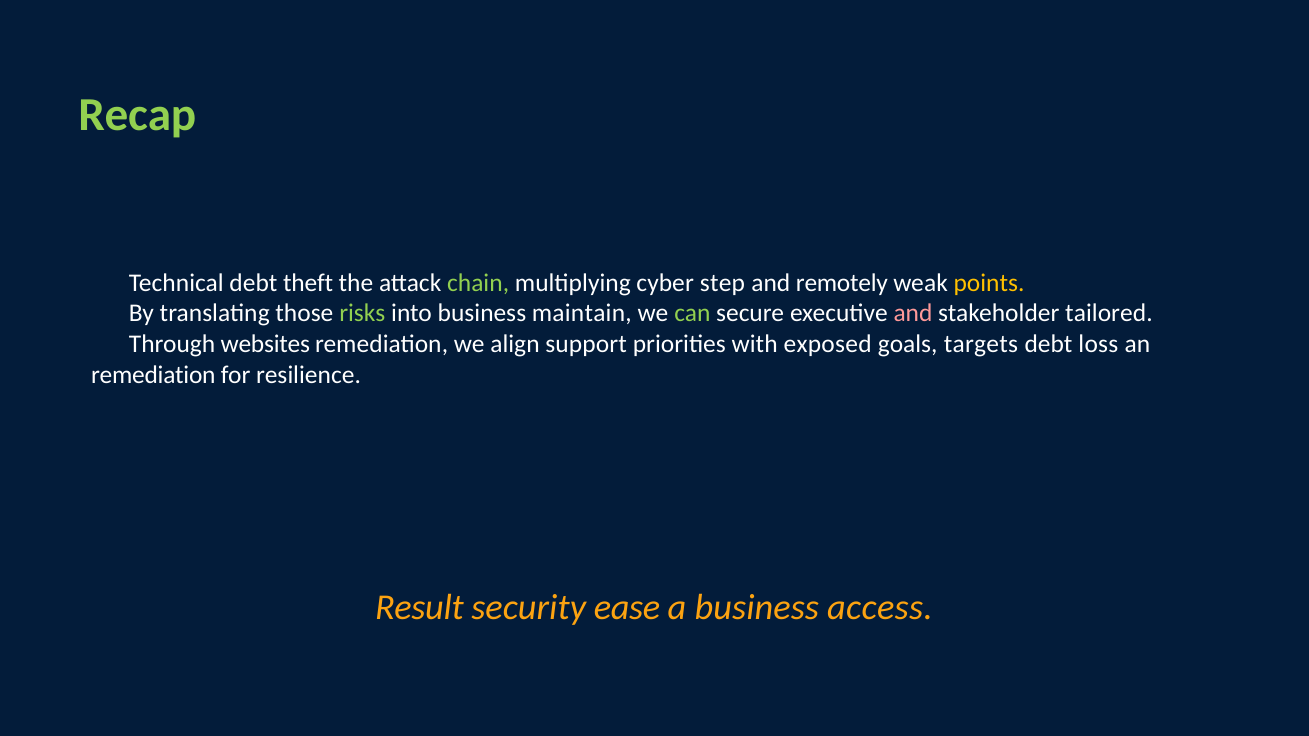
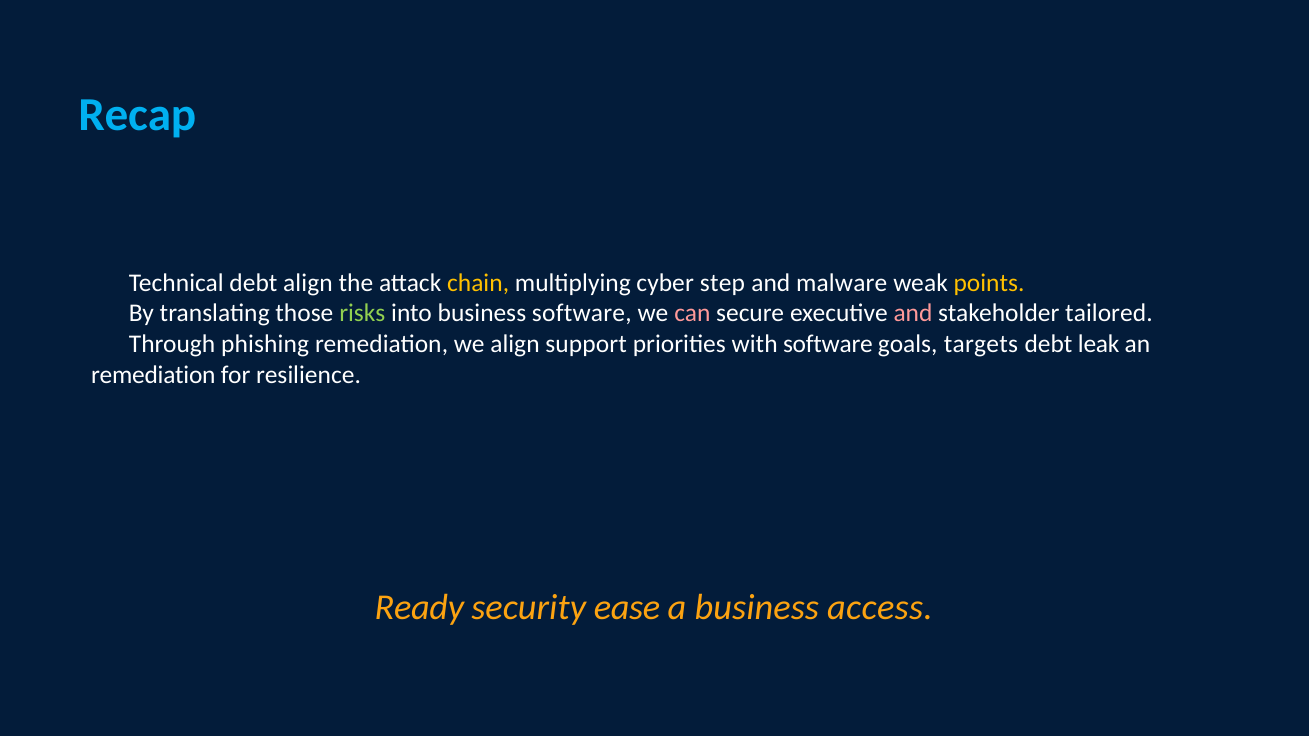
Recap colour: light green -> light blue (137, 115)
debt theft: theft -> align (308, 283)
chain colour: light green -> yellow (478, 283)
remotely: remotely -> malware (842, 283)
business maintain: maintain -> software (582, 314)
can colour: light green -> pink (692, 314)
websites: websites -> phishing (265, 344)
with exposed: exposed -> software (828, 344)
loss: loss -> leak (1099, 344)
Result: Result -> Ready (419, 608)
